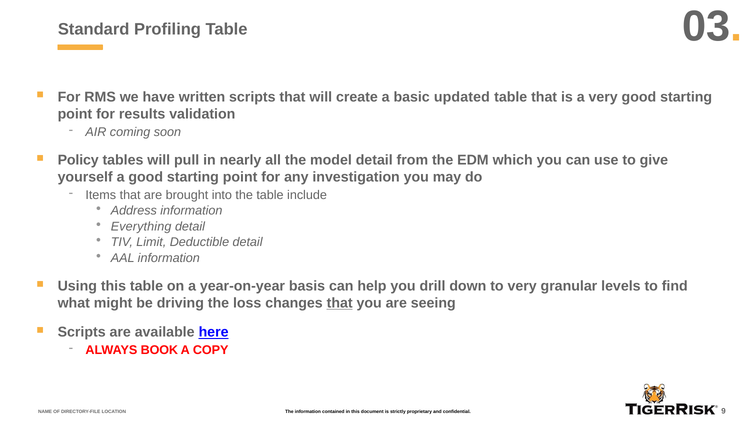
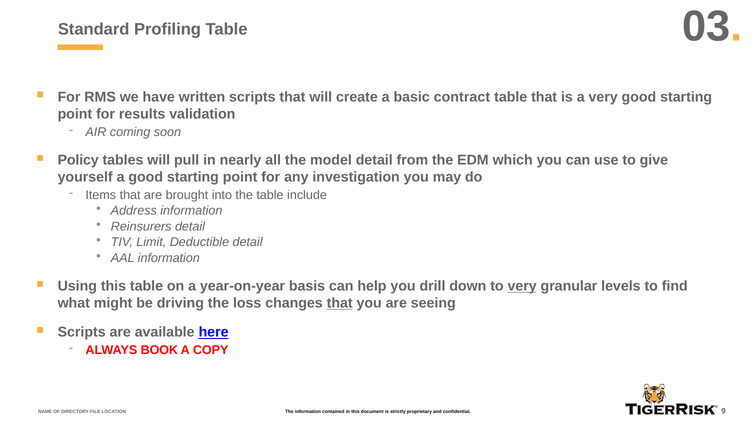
updated: updated -> contract (462, 97)
Everything: Everything -> Reinsurers (141, 227)
very underline: none -> present (522, 286)
